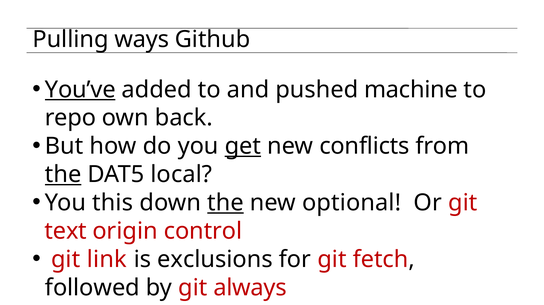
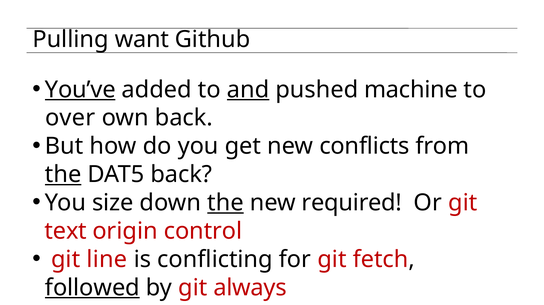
ways: ways -> want (142, 39)
and underline: none -> present (248, 90)
repo: repo -> over (70, 118)
get underline: present -> none (243, 146)
DAT5 local: local -> back (181, 175)
this: this -> size (113, 203)
optional: optional -> required (352, 203)
link: link -> line (107, 260)
exclusions: exclusions -> conflicting (215, 260)
followed underline: none -> present (92, 288)
